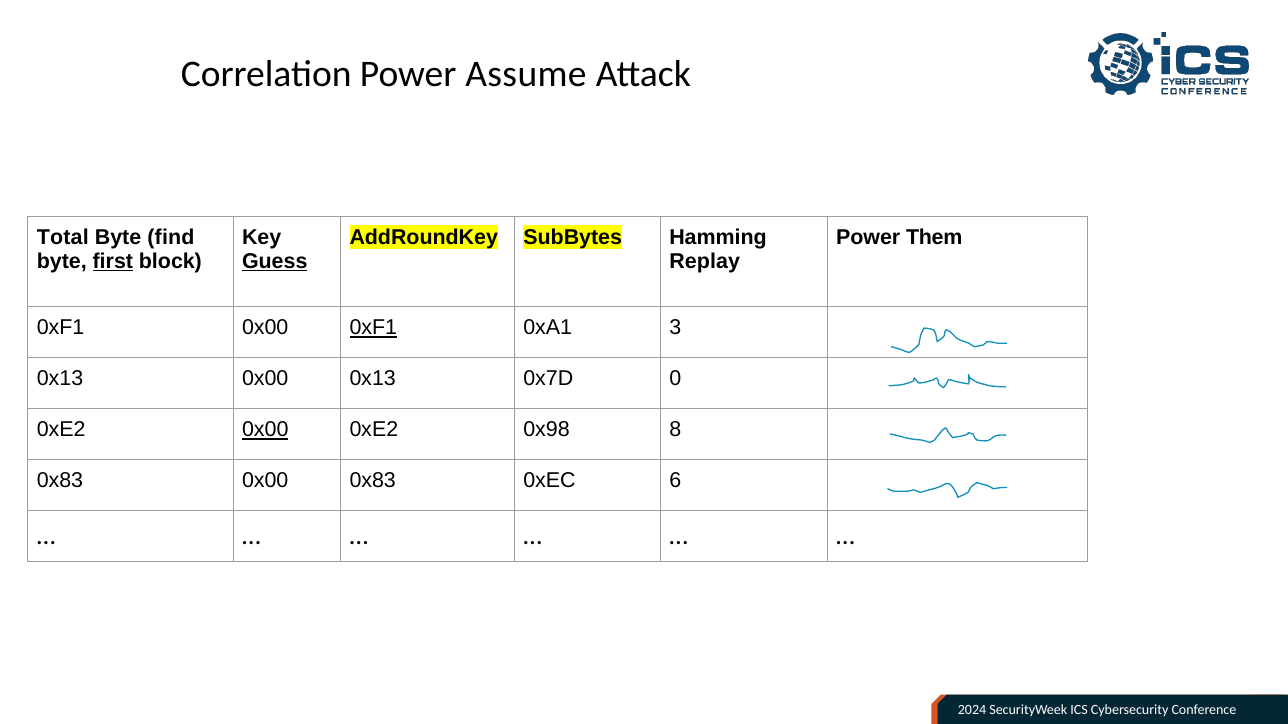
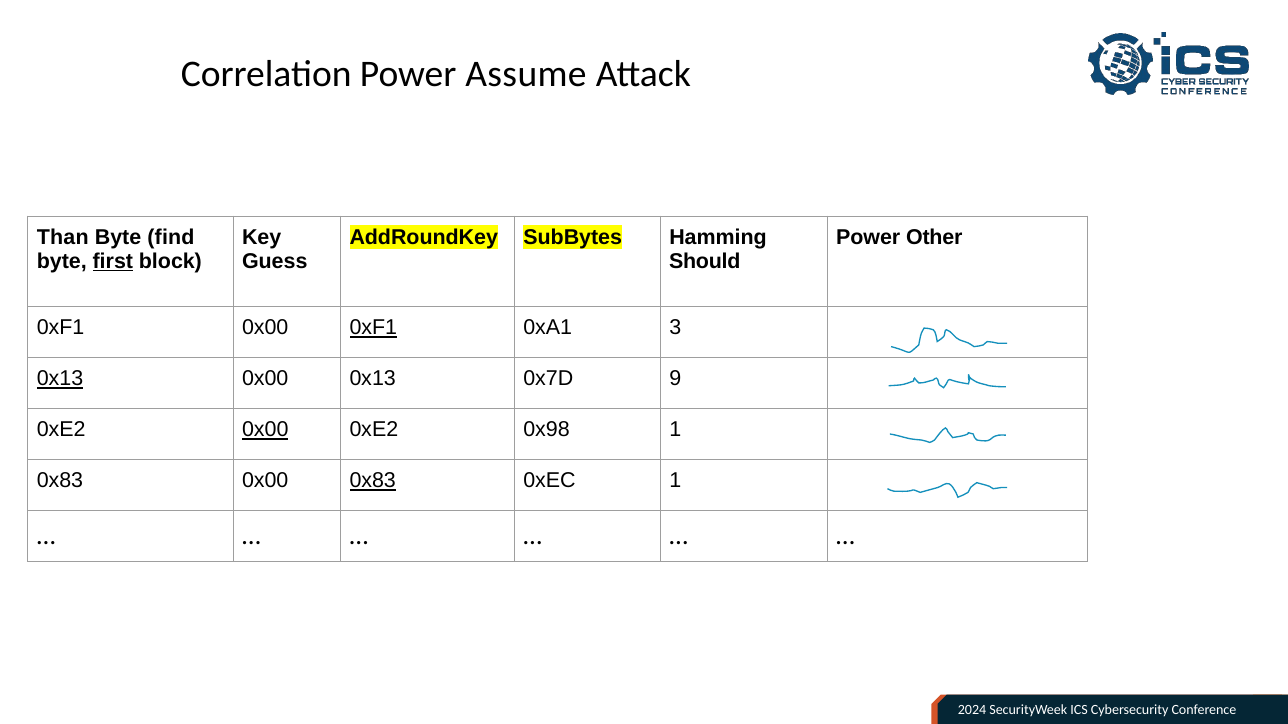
Total: Total -> Than (63, 237)
Them: Them -> Other (934, 237)
Guess underline: present -> none (275, 261)
Replay: Replay -> Should (705, 261)
0x13 underline: none -> present (60, 379)
0: 0 -> 9 (675, 379)
0x98 8: 8 -> 1 (675, 430)
0x83 underline: none -> present (373, 481)
0xEC 6: 6 -> 1 (675, 481)
